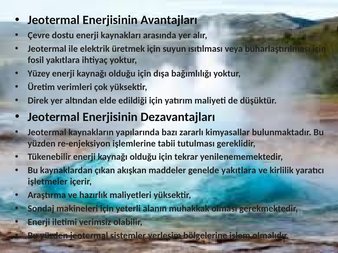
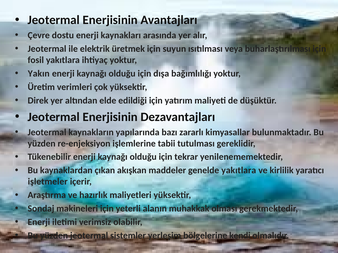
Yüzey: Yüzey -> Yakın (39, 74)
işlem: işlem -> kendi (240, 236)
